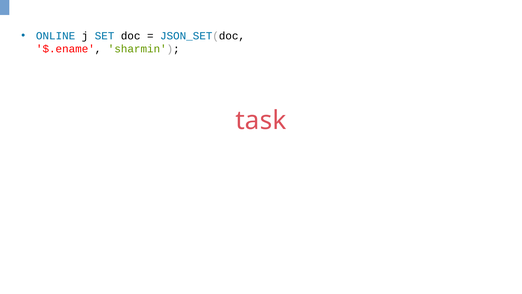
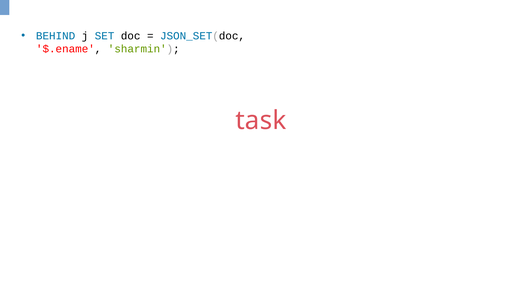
ONLINE: ONLINE -> BEHIND (56, 36)
